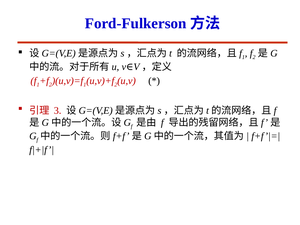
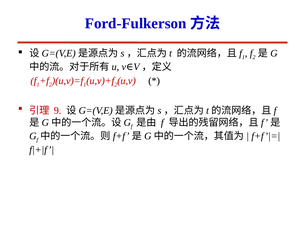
3: 3 -> 9 (58, 110)
